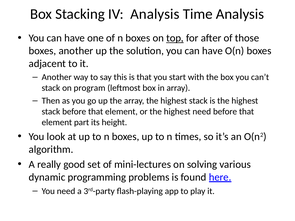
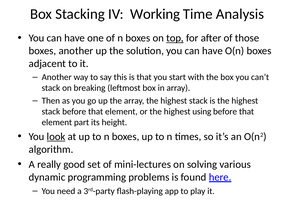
IV Analysis: Analysis -> Working (155, 14)
program: program -> breaking (90, 88)
highest need: need -> using (202, 112)
look underline: none -> present (56, 137)
